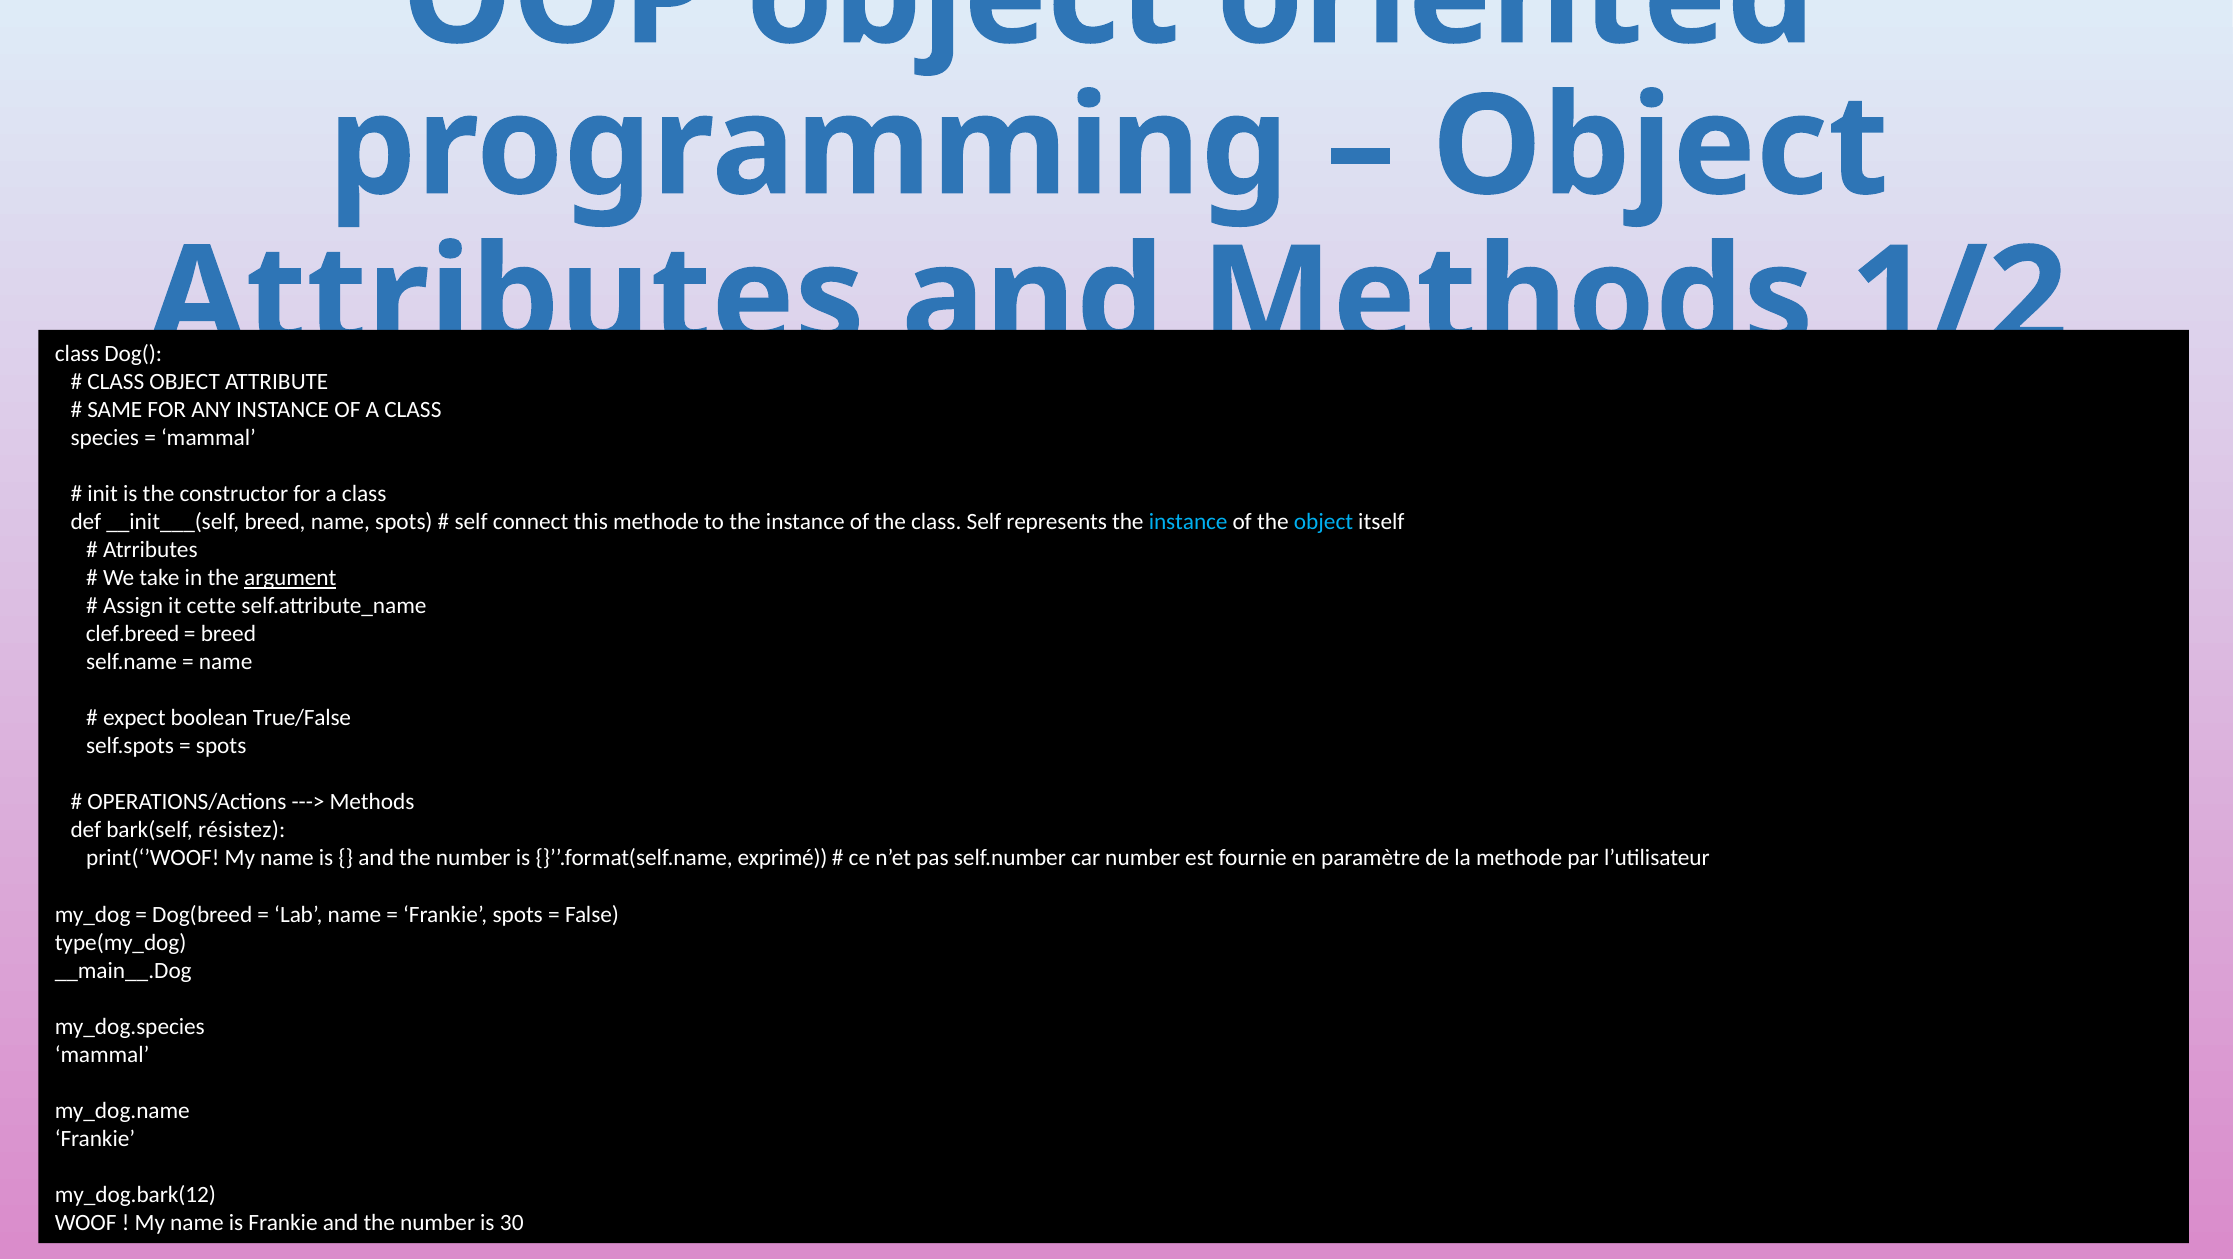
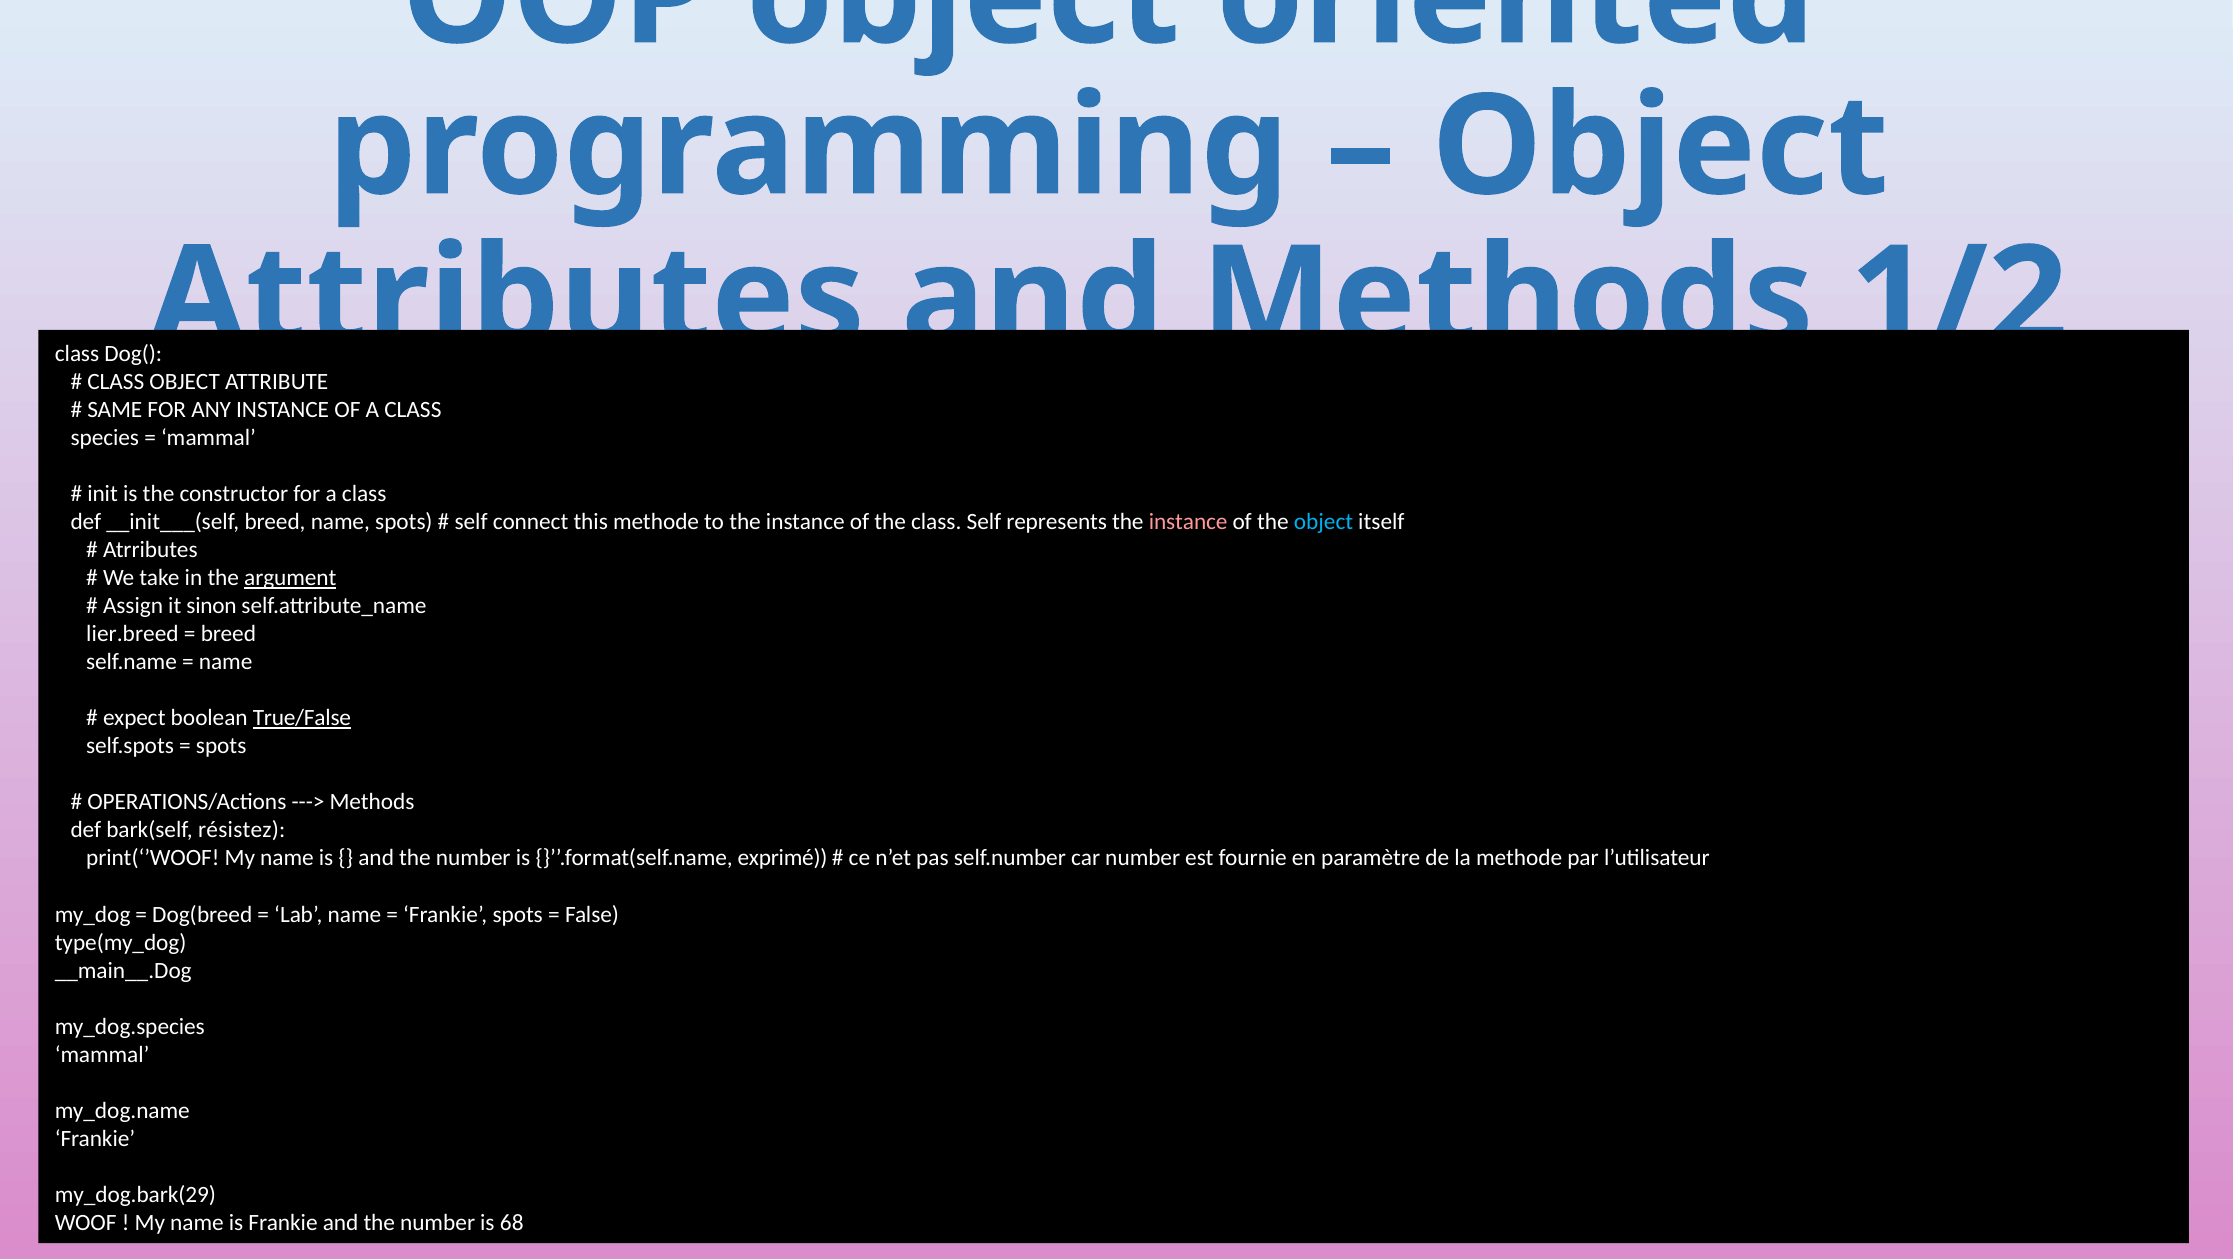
instance colour: light blue -> pink (1188, 522)
cette: cette -> sinon (212, 606)
clef.breed: clef.breed -> lier.breed (132, 634)
True/False underline: none -> present (302, 718)
my_dog.bark(12: my_dog.bark(12 -> my_dog.bark(29 (135, 1194)
30: 30 -> 68 (512, 1222)
